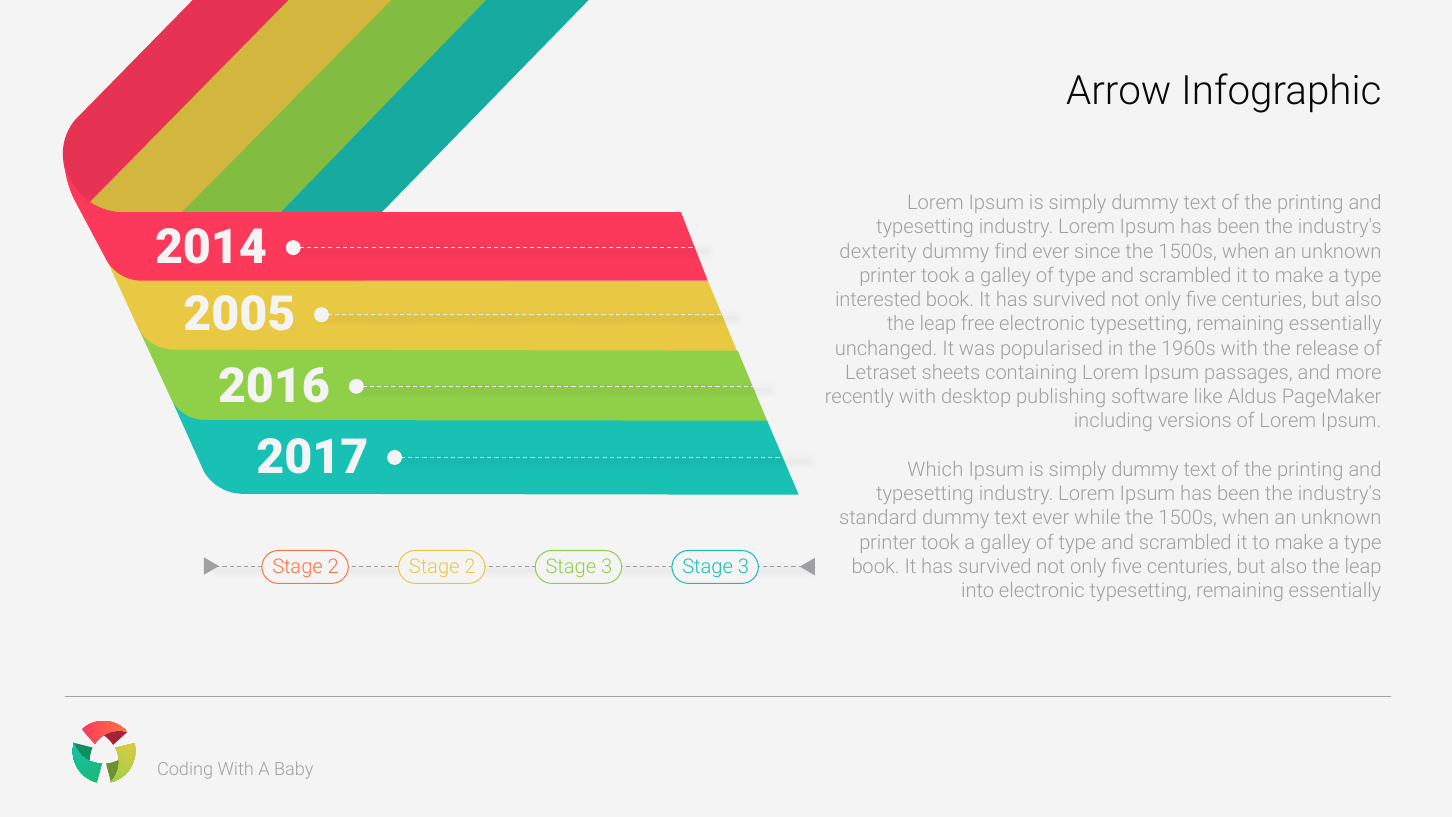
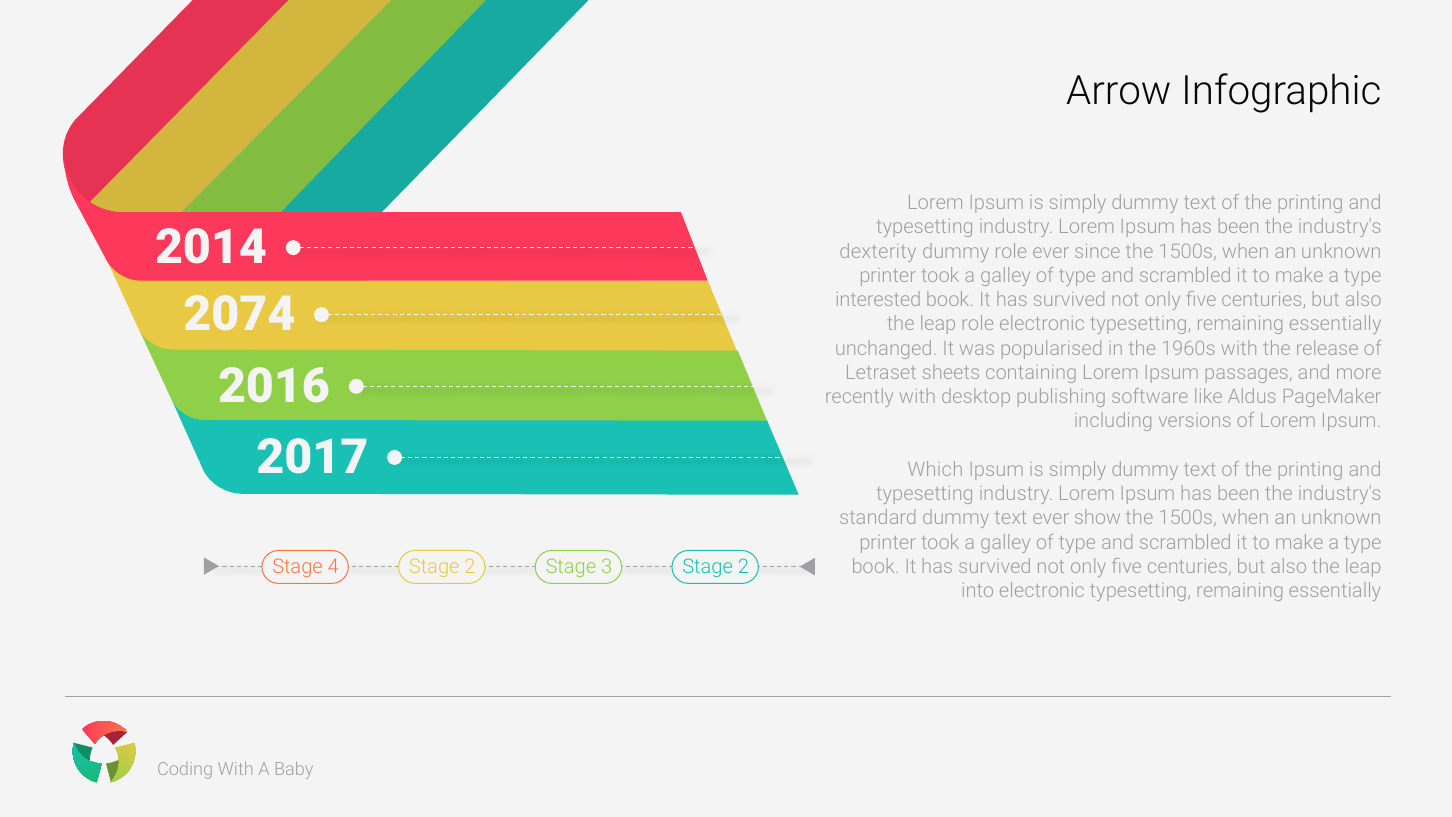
dummy find: find -> role (1011, 251)
2005: 2005 -> 2074 (239, 314)
leap free: free -> role (978, 324)
while: while -> show (1098, 518)
2: 2 -> 4 (333, 566)
3: 3 -> 2 (743, 566)
